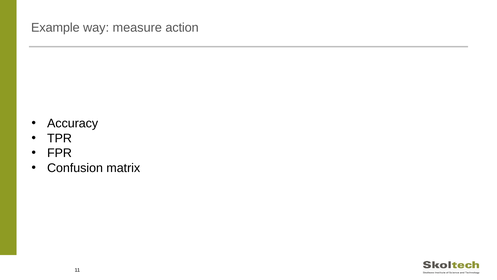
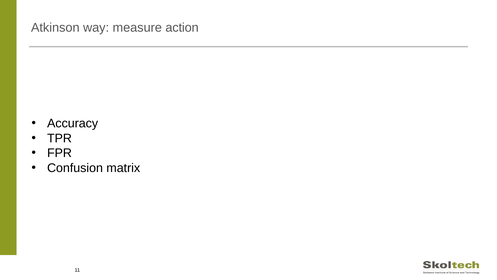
Example: Example -> Atkinson (55, 28)
